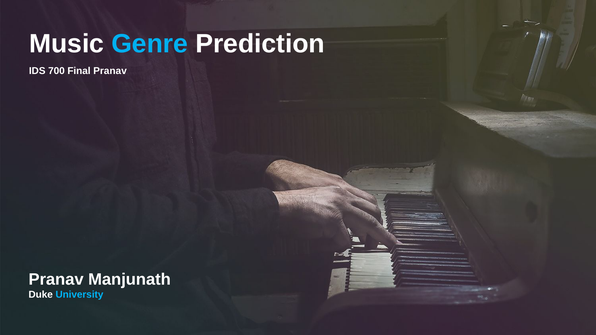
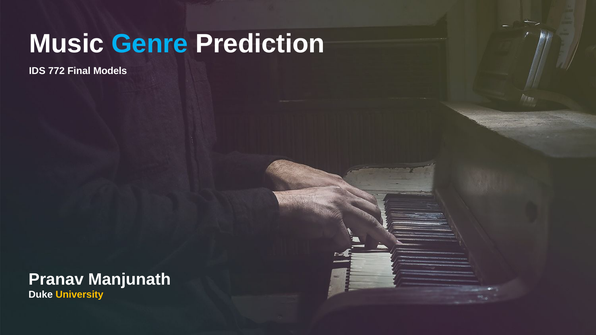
700: 700 -> 772 (56, 71)
Final Pranav: Pranav -> Models (110, 71)
University colour: light blue -> yellow (79, 295)
